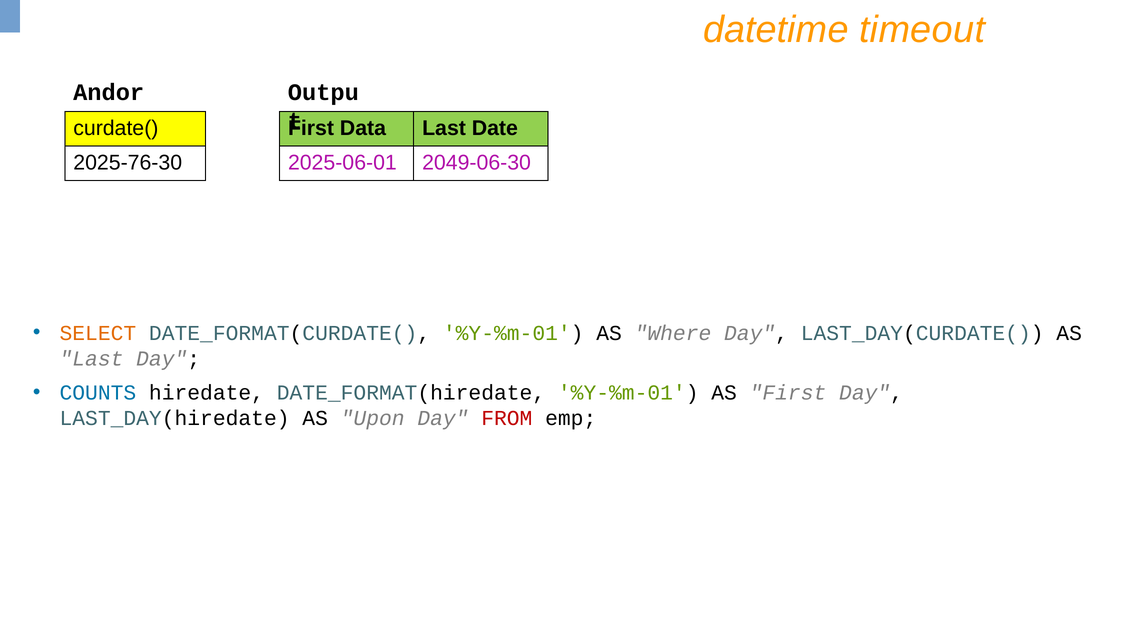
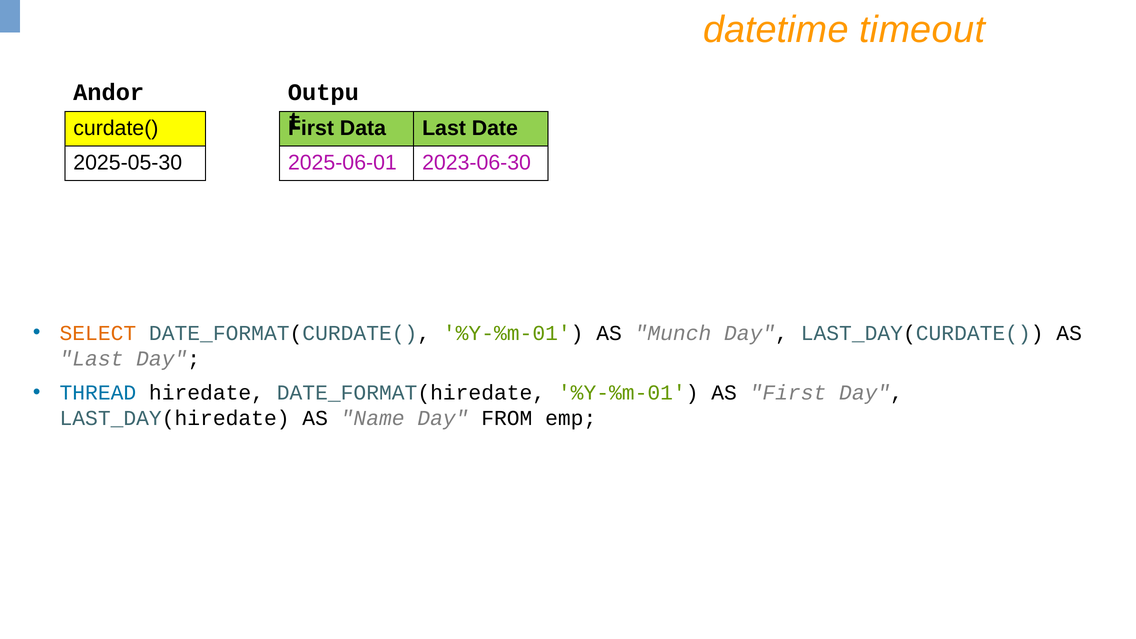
2025-76-30: 2025-76-30 -> 2025-05-30 (128, 163)
2049-06-30: 2049-06-30 -> 2023-06-30 (477, 163)
Where: Where -> Munch (673, 333)
COUNTS: COUNTS -> THREAD (98, 393)
Upon: Upon -> Name (373, 418)
FROM colour: red -> black (507, 418)
